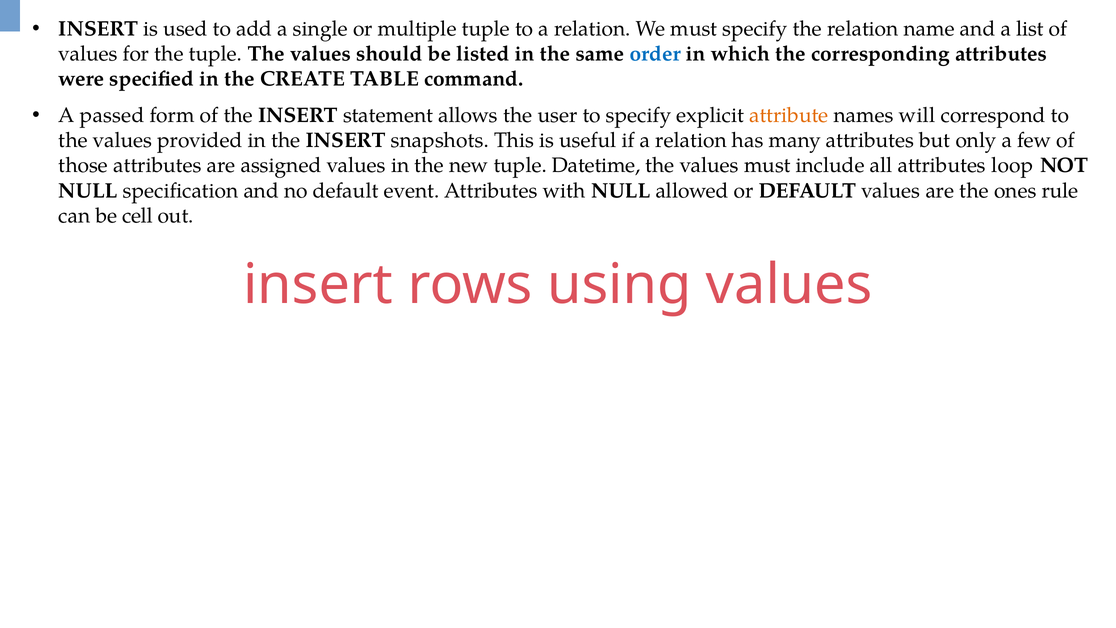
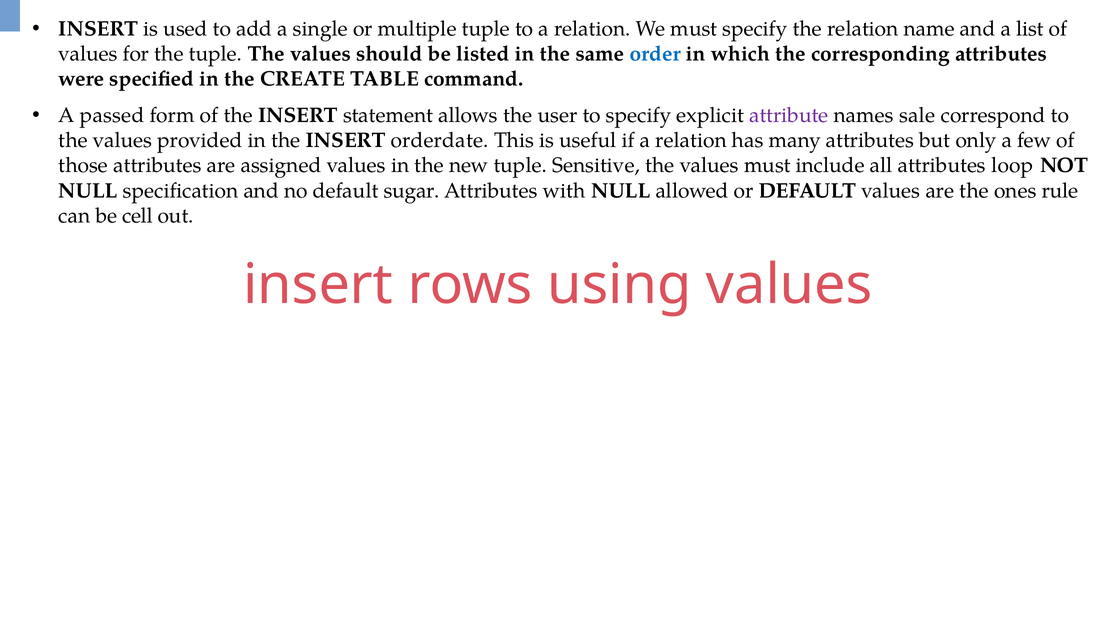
attribute colour: orange -> purple (789, 115)
will: will -> sale (917, 115)
snapshots: snapshots -> orderdate (440, 140)
Datetime: Datetime -> Sensitive (596, 165)
event: event -> sugar (412, 191)
